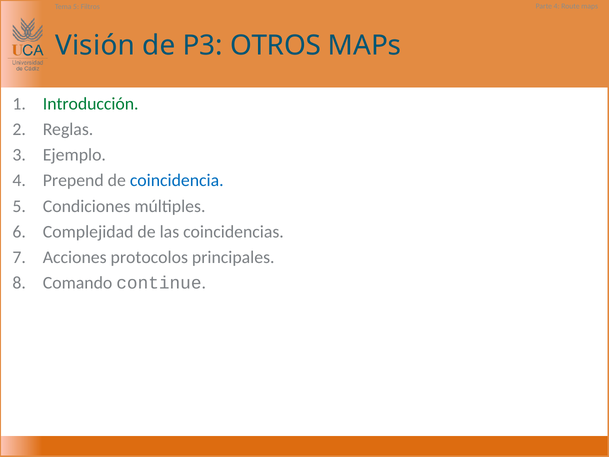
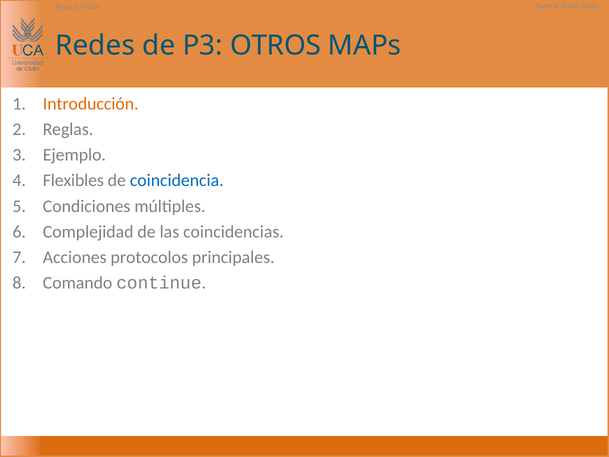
Visión: Visión -> Redes (95, 45)
Introducción colour: green -> orange (91, 104)
Prepend: Prepend -> Flexibles (73, 181)
